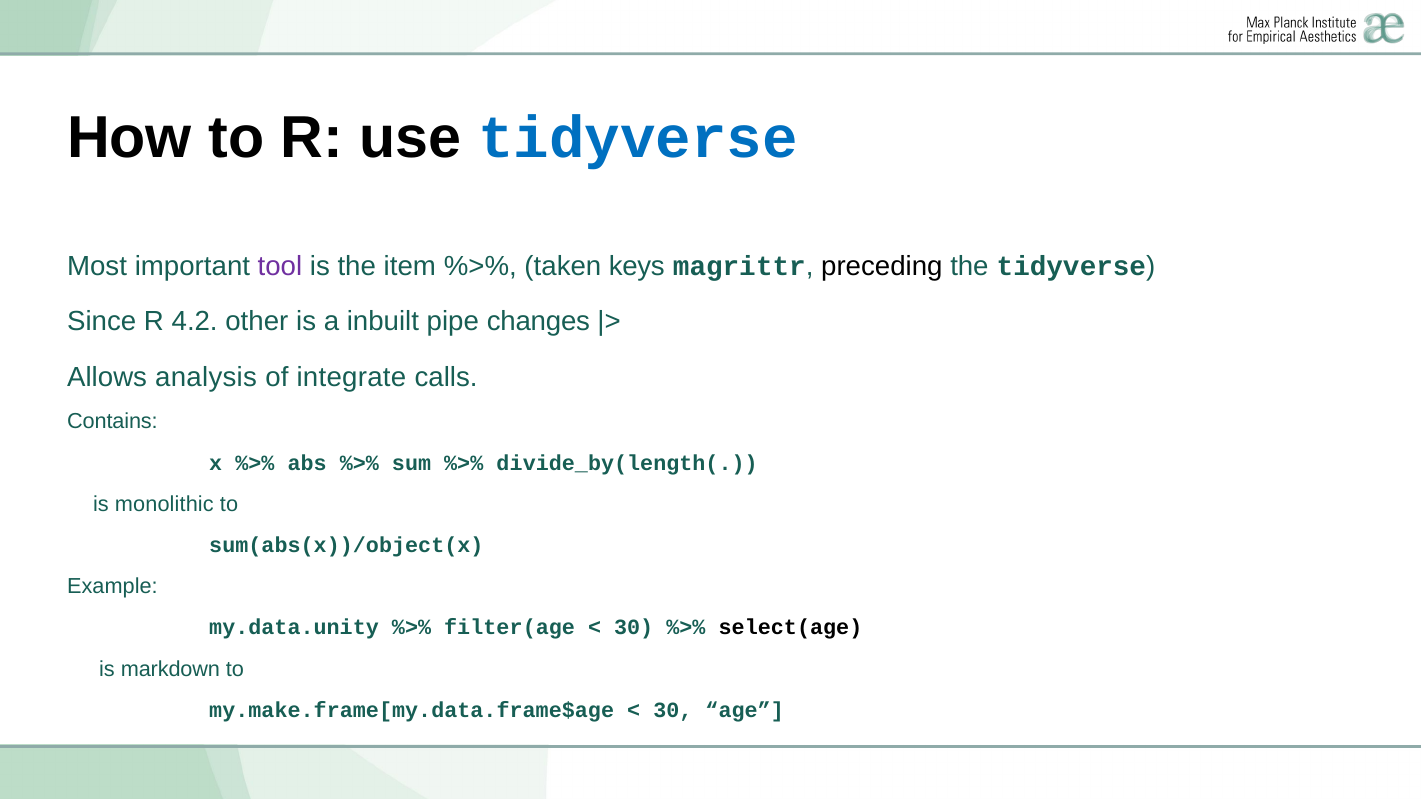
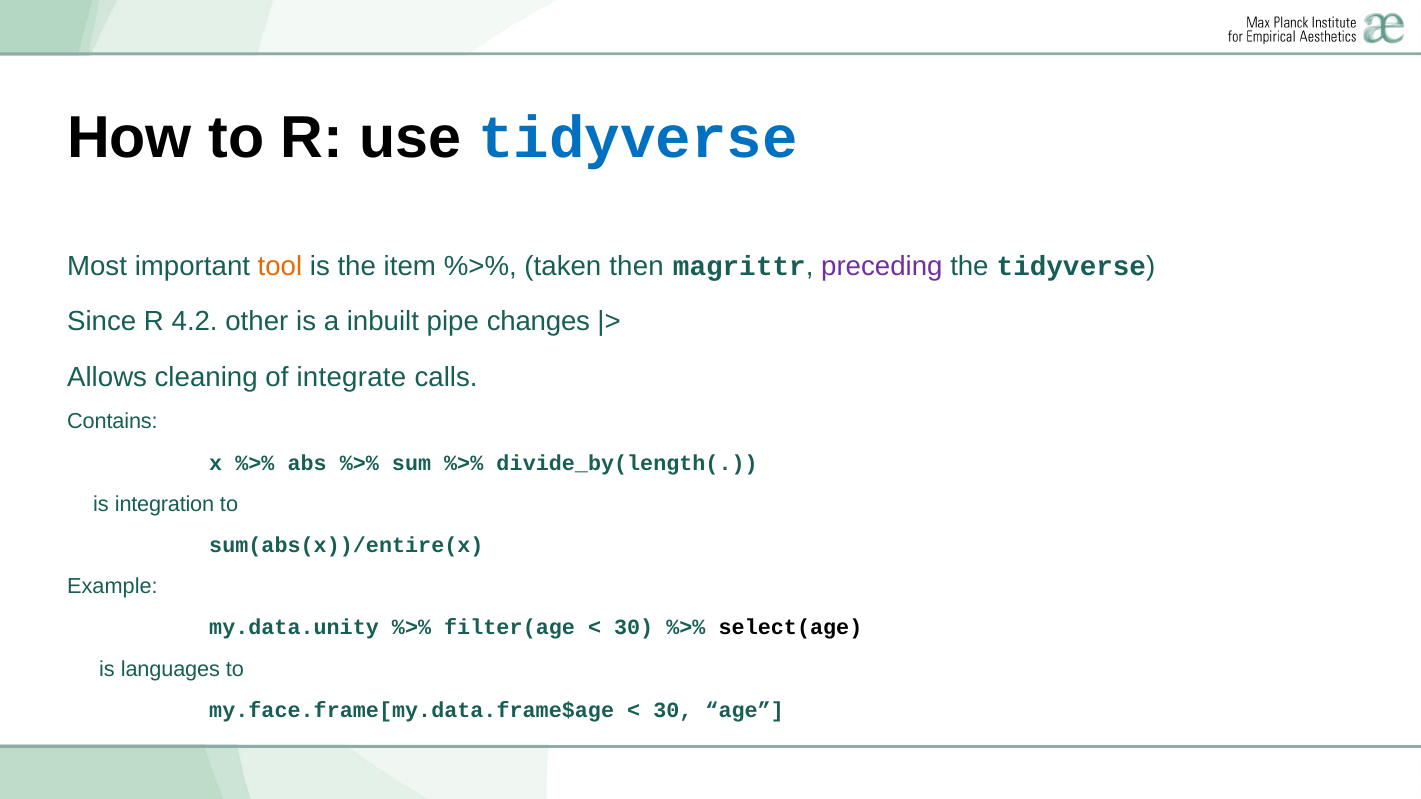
tool colour: purple -> orange (280, 266)
keys: keys -> then (637, 266)
preceding colour: black -> purple (882, 266)
analysis: analysis -> cleaning (206, 377)
monolithic: monolithic -> integration (165, 504)
sum(abs(x))/object(x: sum(abs(x))/object(x -> sum(abs(x))/entire(x (346, 546)
markdown: markdown -> languages (170, 669)
my.make.frame[my.data.frame$age: my.make.frame[my.data.frame$age -> my.face.frame[my.data.frame$age (412, 711)
